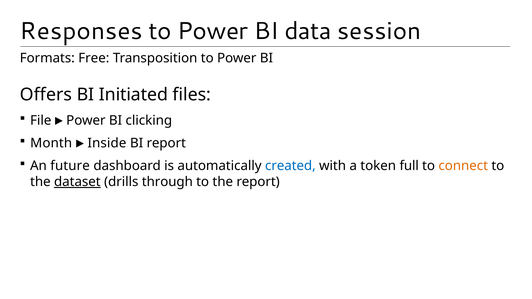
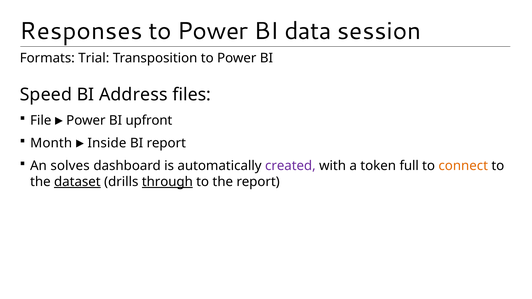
Free: Free -> Trial (94, 58)
Offers: Offers -> Speed (46, 95)
Initiated: Initiated -> Address (133, 95)
clicking: clicking -> upfront (149, 121)
future: future -> solves (70, 166)
created colour: blue -> purple (290, 166)
through underline: none -> present (167, 182)
